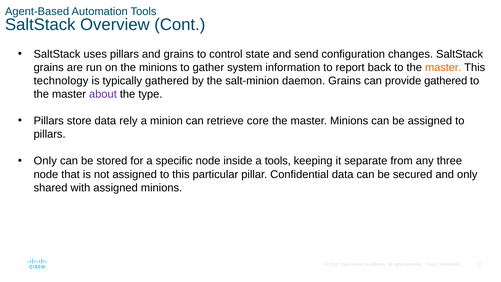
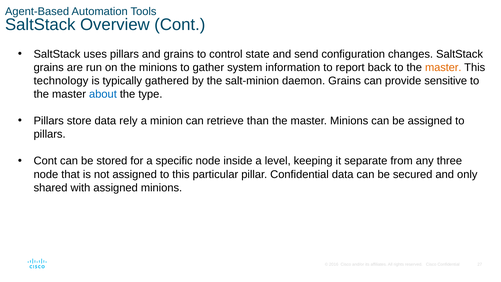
provide gathered: gathered -> sensitive (446, 81)
about colour: purple -> blue (103, 94)
core: core -> than (258, 121)
Only: Only -> Cont (45, 161)
a tools: tools -> level (278, 161)
